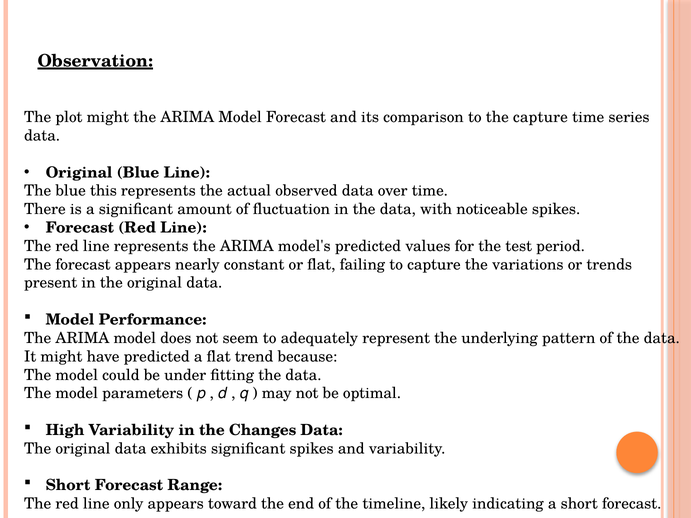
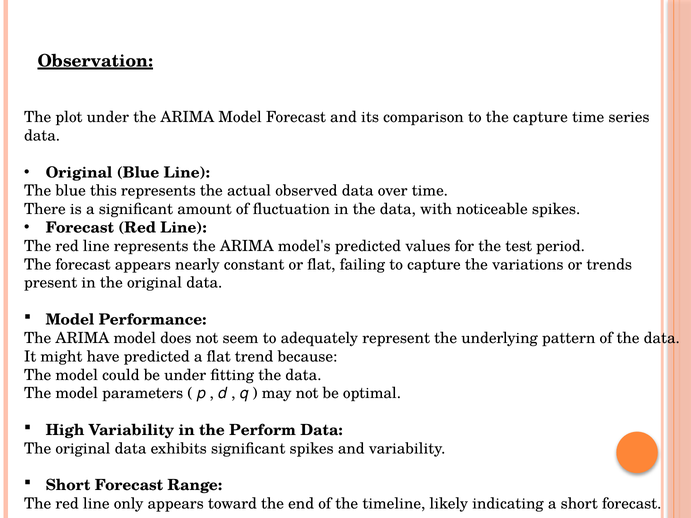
plot might: might -> under (108, 117)
Changes: Changes -> Perform (263, 430)
